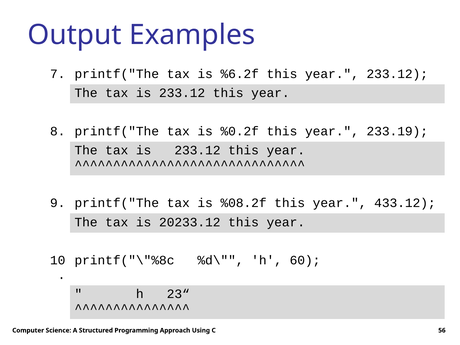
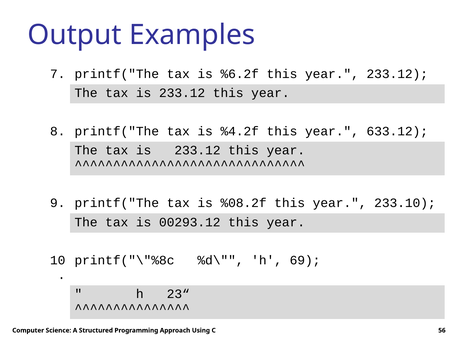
%0.2f: %0.2f -> %4.2f (240, 131)
233.19: 233.19 -> 633.12 (397, 131)
433.12: 433.12 -> 233.10 (405, 203)
20233.12: 20233.12 -> 00293.12 (190, 222)
60: 60 -> 69 (305, 260)
